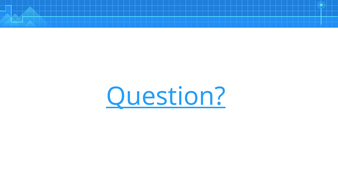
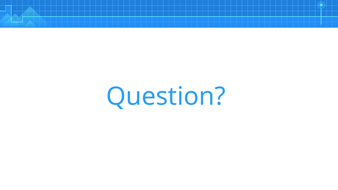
Question underline: present -> none (166, 97)
